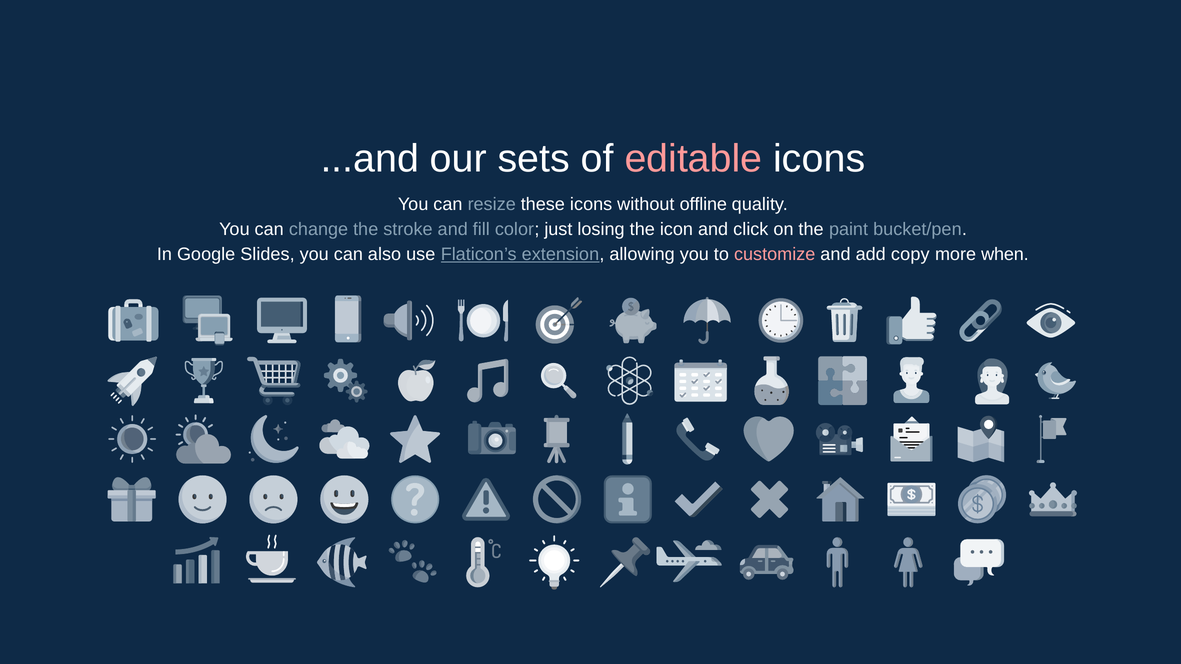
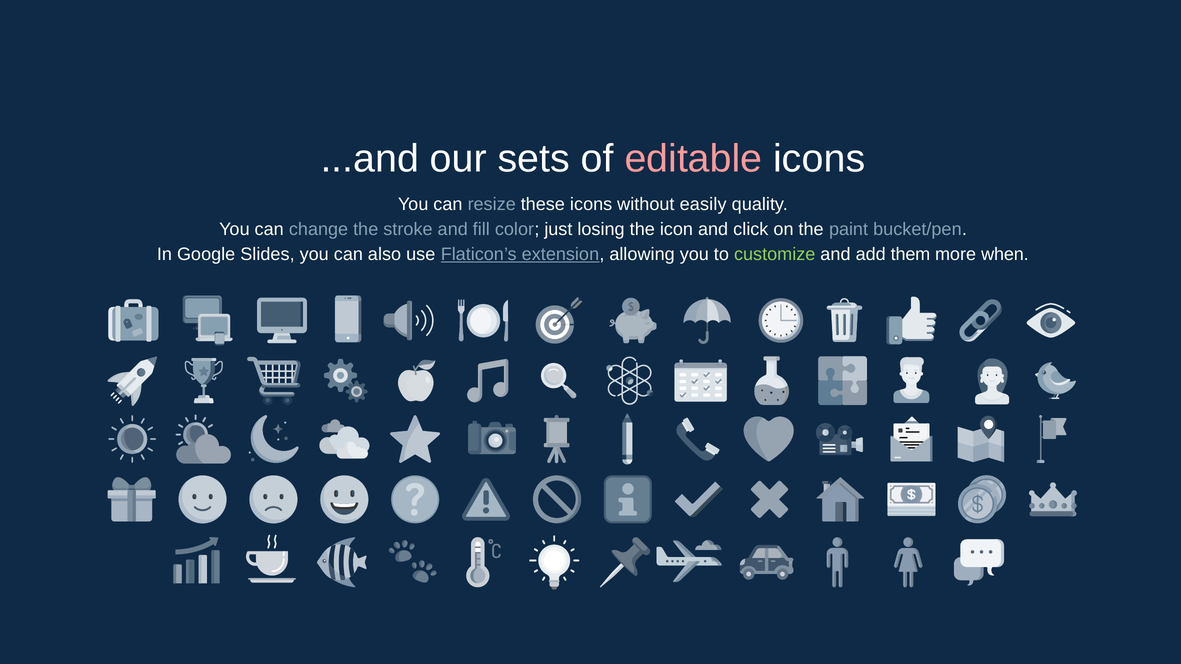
offline: offline -> easily (703, 205)
customize colour: pink -> light green (775, 254)
copy: copy -> them (910, 254)
